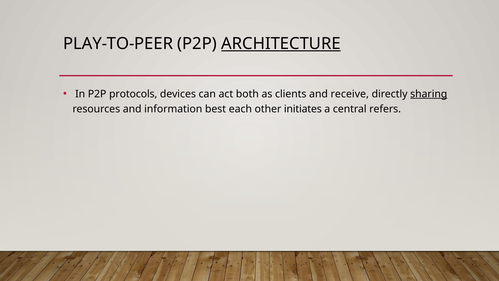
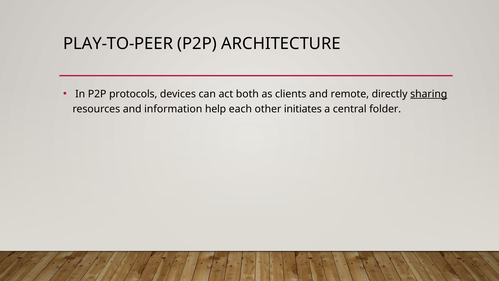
ARCHITECTURE underline: present -> none (281, 44)
receive: receive -> remote (350, 94)
best: best -> help (216, 109)
refers: refers -> folder (385, 109)
